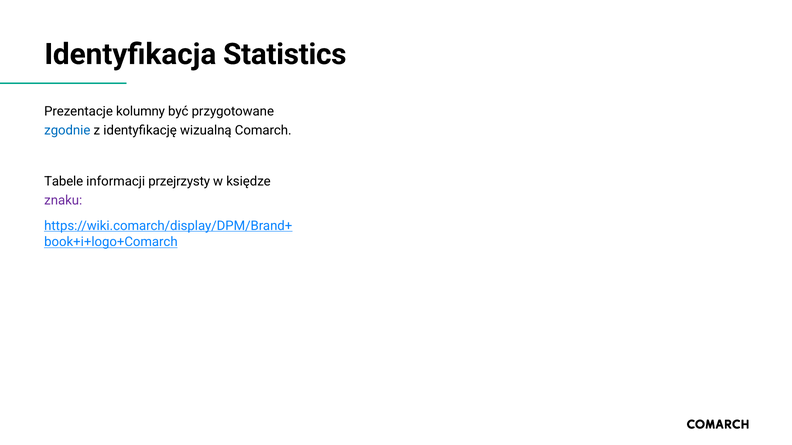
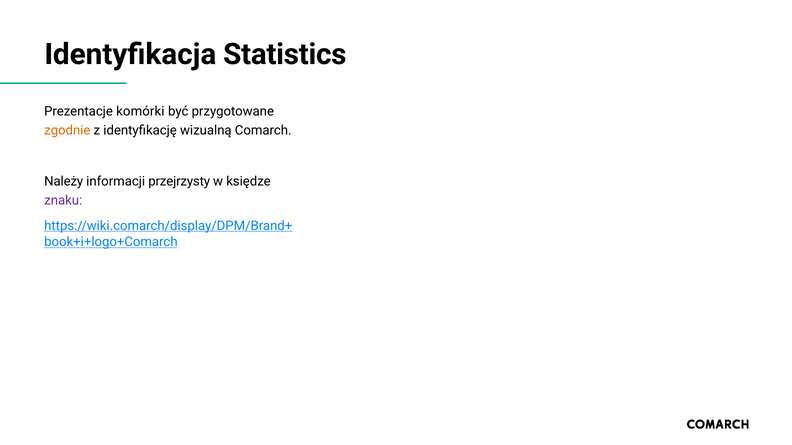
kolumny: kolumny -> komórki (140, 111)
zgodnie colour: blue -> orange (67, 130)
Tabele: Tabele -> Należy (64, 181)
